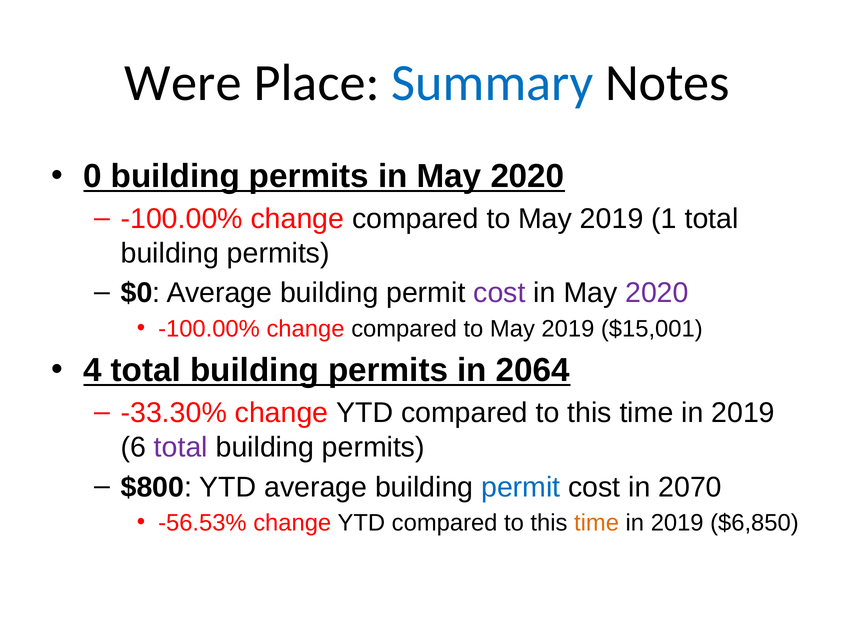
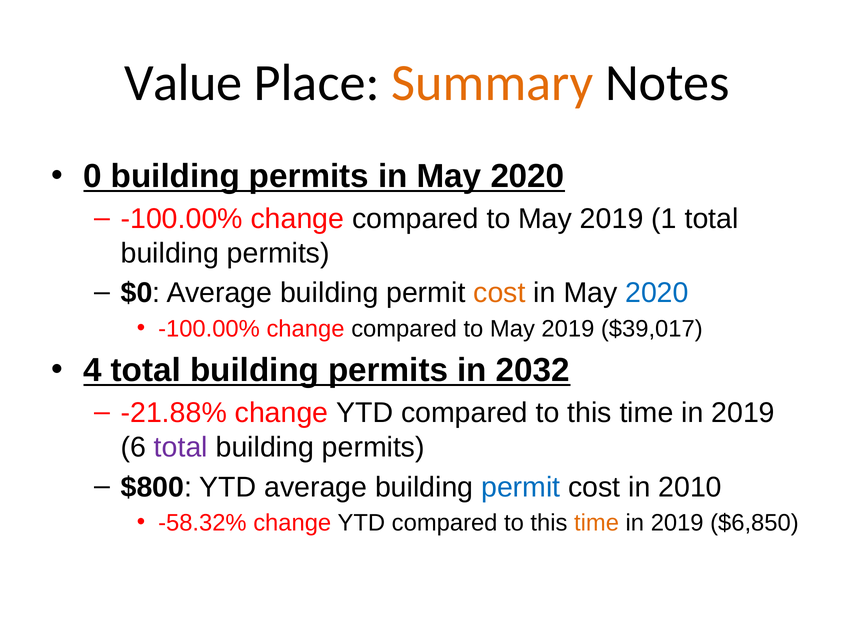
Were: Were -> Value (183, 83)
Summary colour: blue -> orange (492, 83)
cost colour: purple -> orange (499, 293)
2020 colour: purple -> blue (657, 293)
$15,001: $15,001 -> $39,017 (652, 328)
2064: 2064 -> 2032 (533, 370)
-33.30%: -33.30% -> -21.88% (174, 412)
2070: 2070 -> 2010 (690, 487)
-56.53%: -56.53% -> -58.32% (202, 522)
